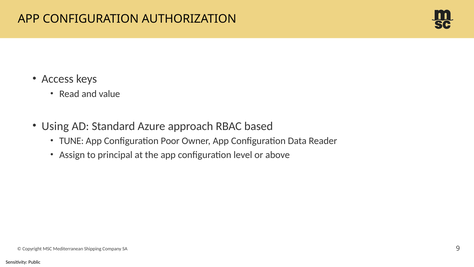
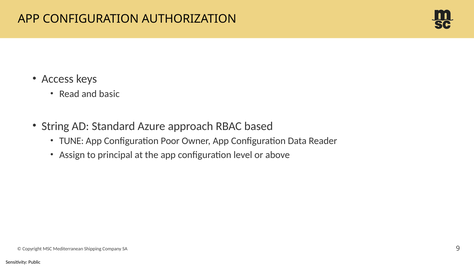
value: value -> basic (109, 94)
Using: Using -> String (55, 126)
